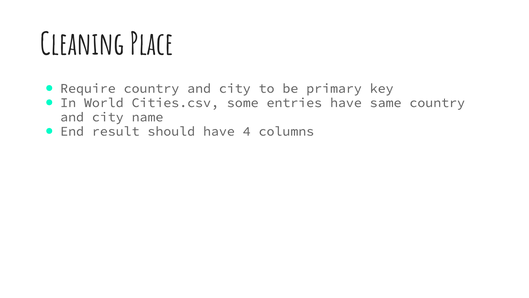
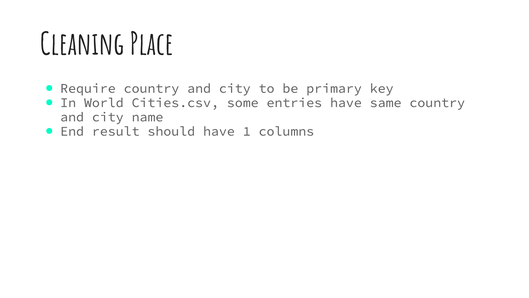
4: 4 -> 1 (247, 131)
